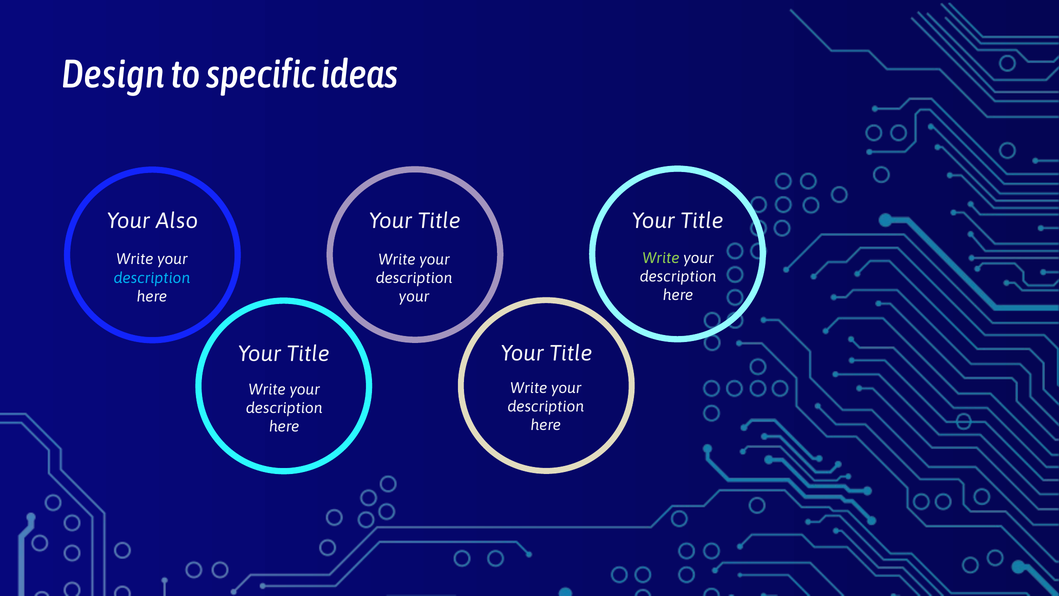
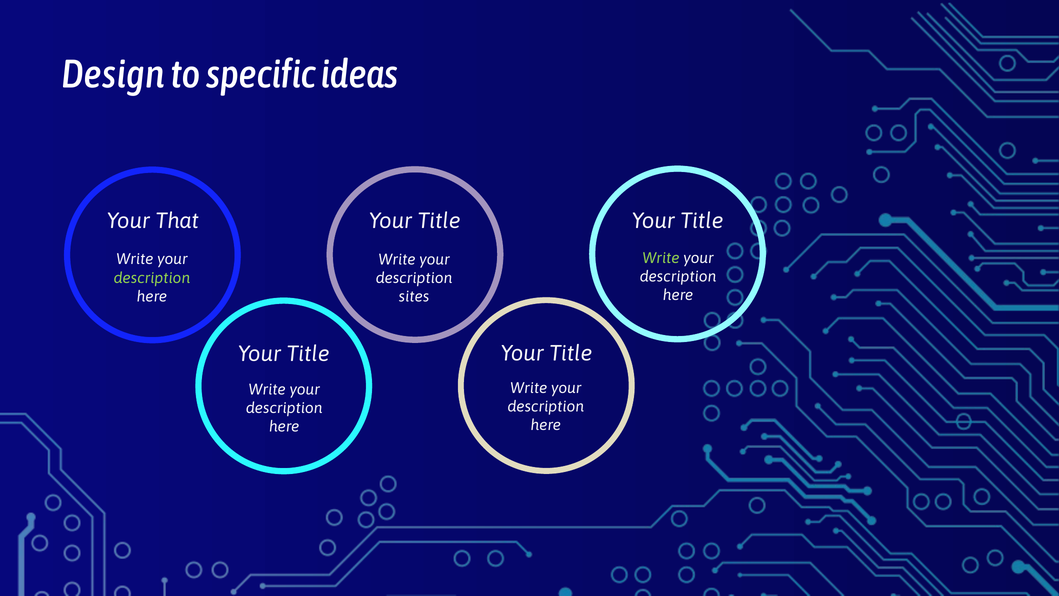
Also: Also -> That (177, 221)
description colour: light blue -> light green (152, 278)
your: your -> sites (414, 296)
